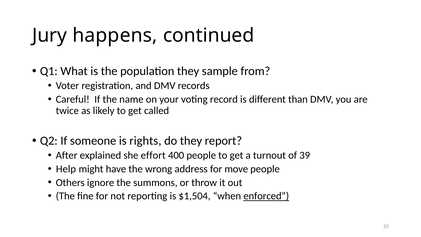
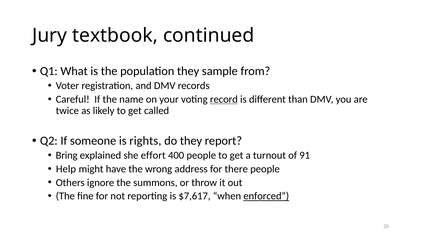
happens: happens -> textbook (115, 35)
record underline: none -> present (224, 99)
After: After -> Bring (67, 155)
39: 39 -> 91 (305, 155)
move: move -> there (236, 169)
$1,504: $1,504 -> $7,617 (195, 196)
